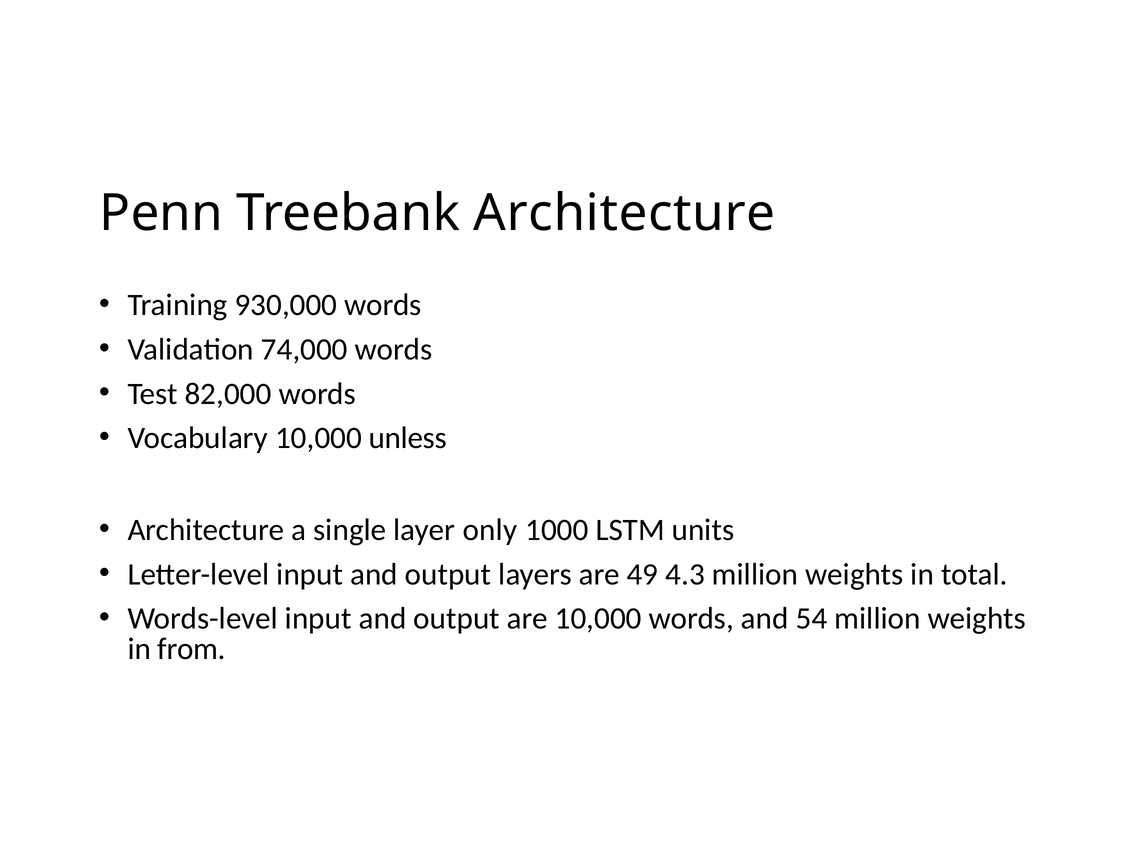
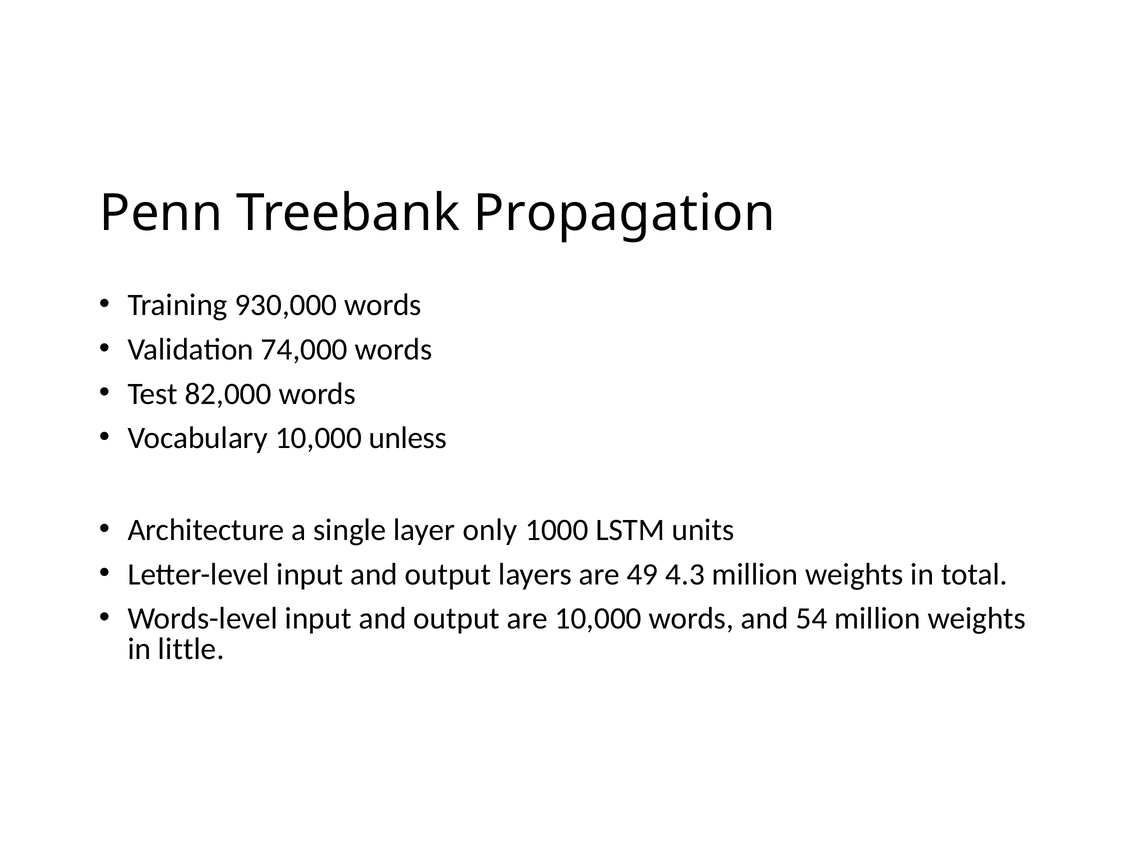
Treebank Architecture: Architecture -> Propagation (624, 213)
from: from -> little (191, 649)
